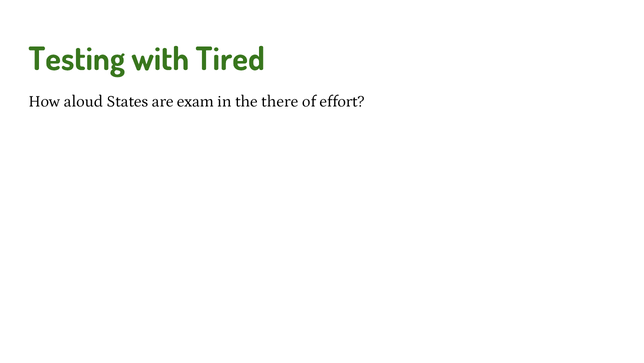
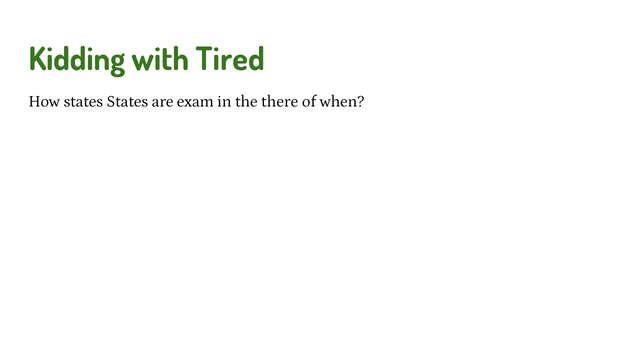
Testing: Testing -> Kidding (77, 59)
How aloud: aloud -> states (83, 101)
effort: effort -> when (342, 101)
